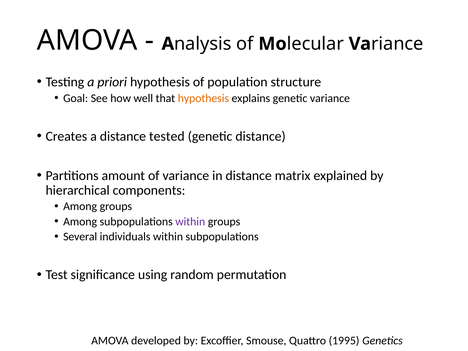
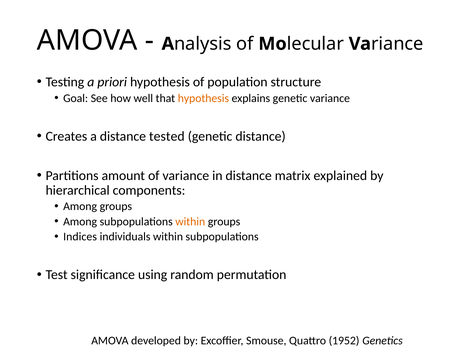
within colour: purple -> orange (190, 222)
Several: Several -> Indices (80, 237)
1995: 1995 -> 1952 (344, 341)
